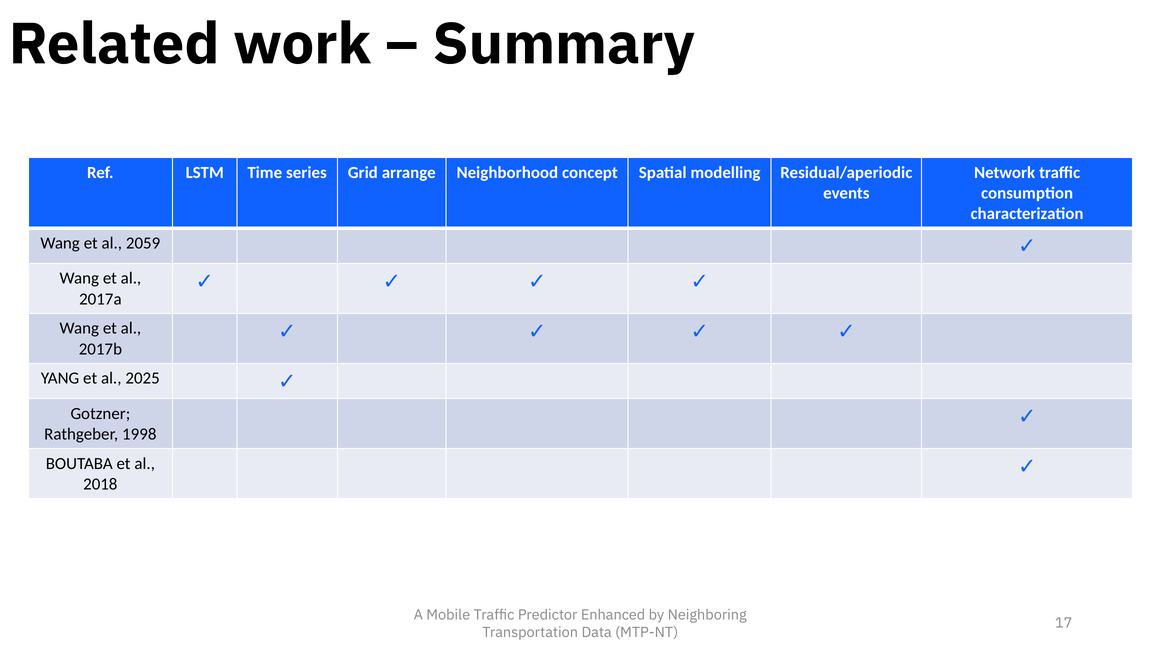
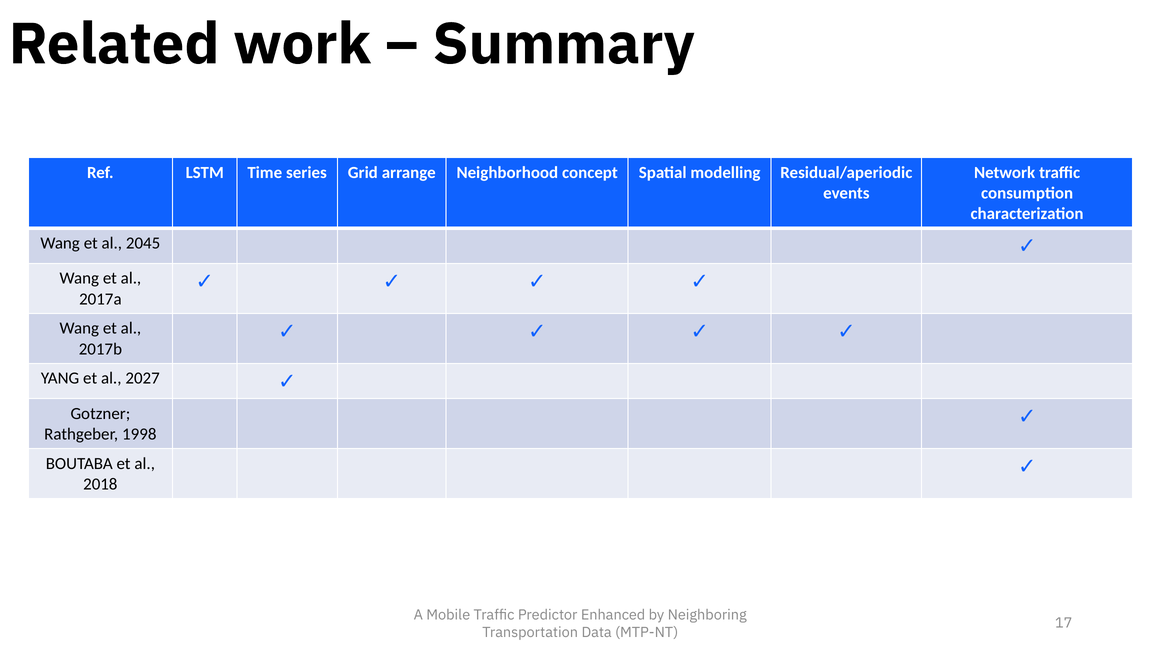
2059: 2059 -> 2045 (143, 243)
2025: 2025 -> 2027 (143, 378)
